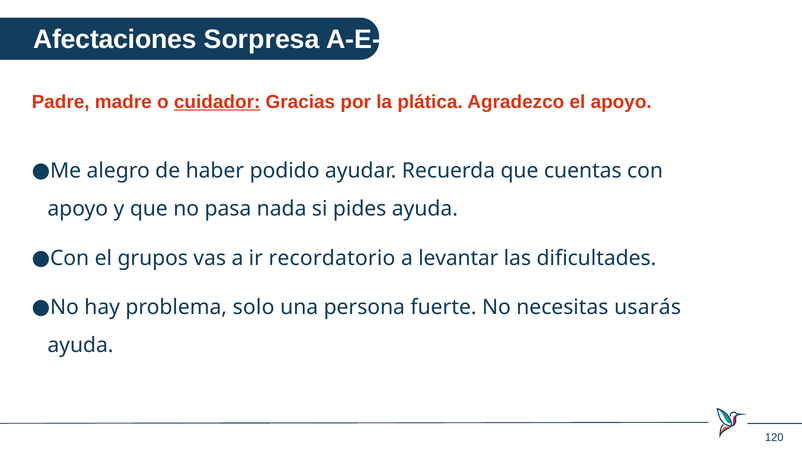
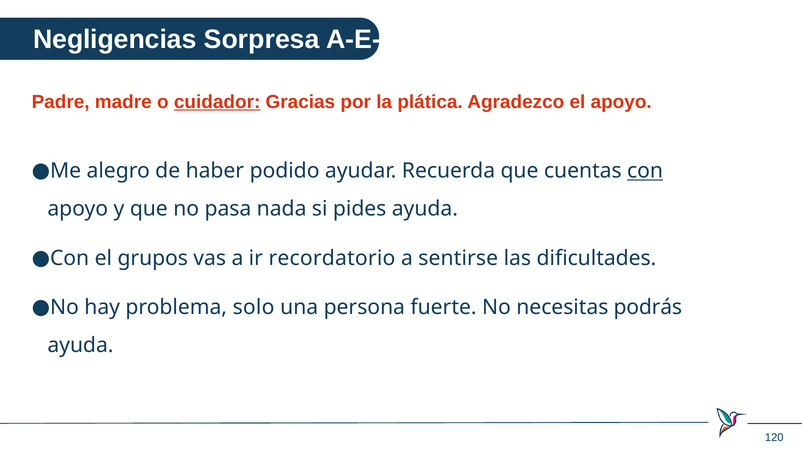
Afectaciones: Afectaciones -> Negligencias (115, 39)
con underline: none -> present (645, 171)
levantar: levantar -> sentirse (458, 258)
usarás: usarás -> podrás (648, 307)
